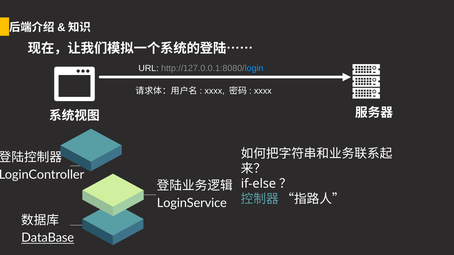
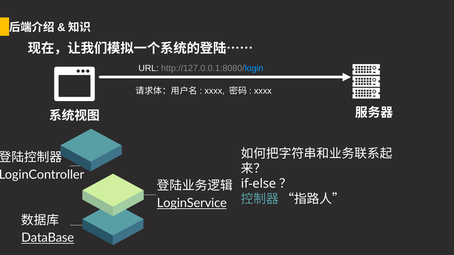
LoginService underline: none -> present (192, 203)
